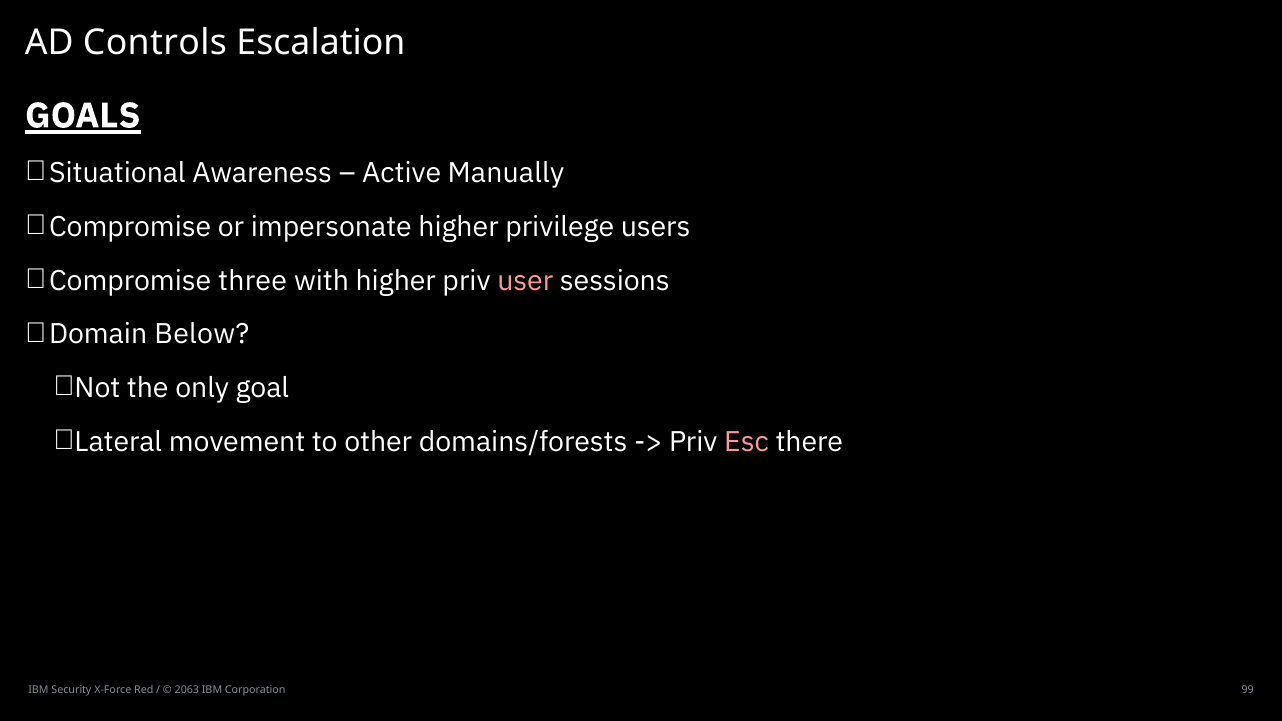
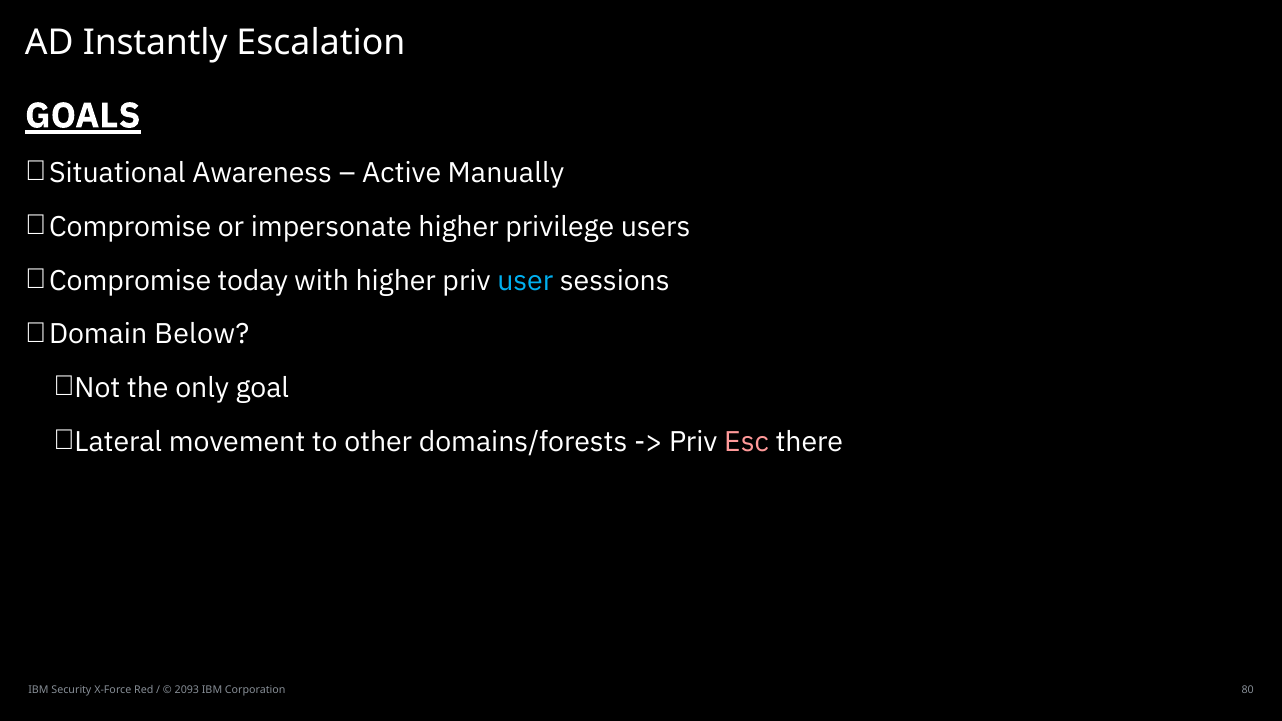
Controls: Controls -> Instantly (155, 43)
three: three -> today (253, 281)
user colour: pink -> light blue (525, 281)
2063: 2063 -> 2093 (187, 690)
99: 99 -> 80 (1248, 690)
